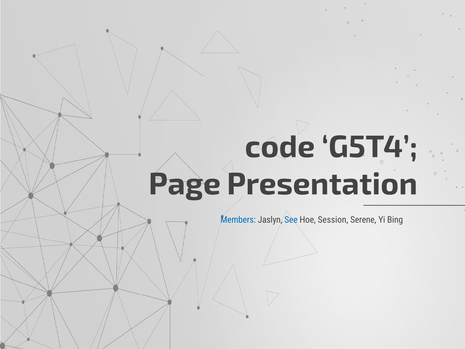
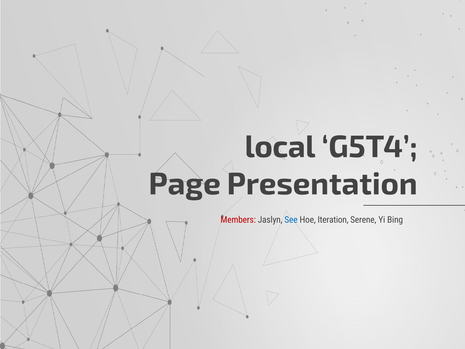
code: code -> local (280, 147)
Members colour: blue -> red (238, 220)
Session: Session -> Iteration (333, 220)
